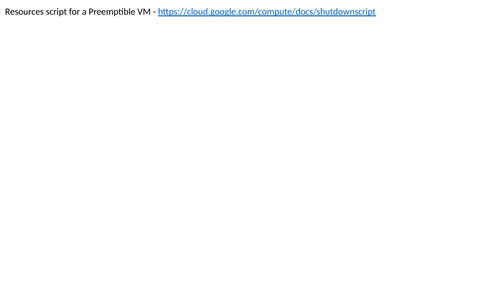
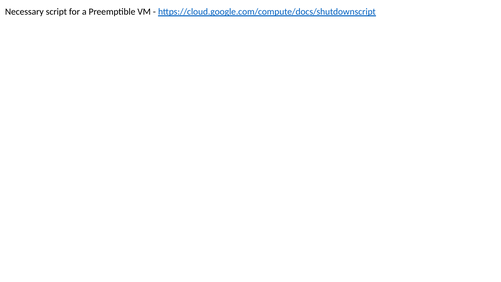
Resources: Resources -> Necessary (24, 12)
